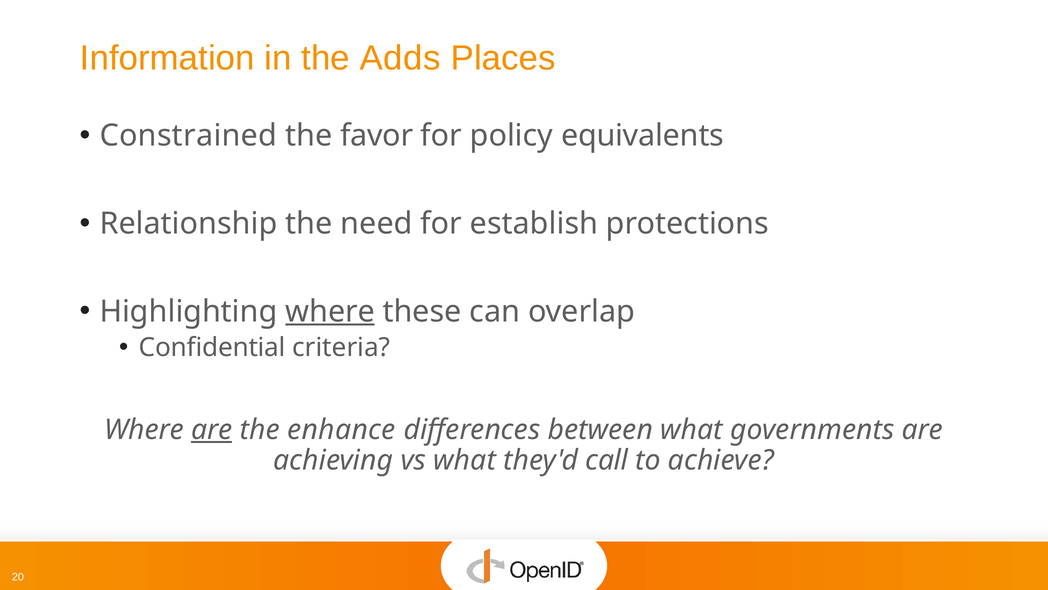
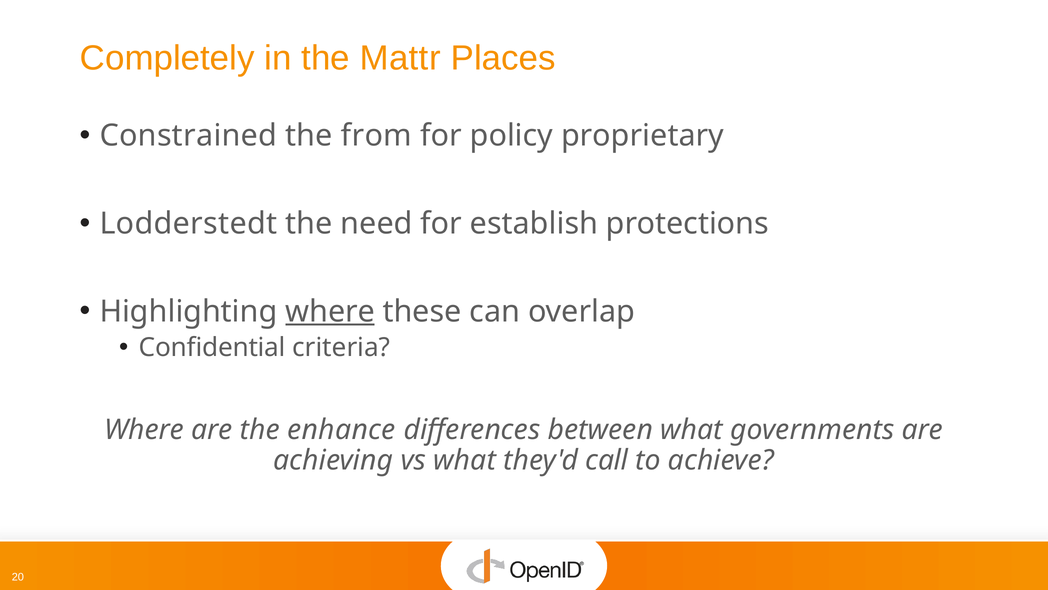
Information: Information -> Completely (167, 58)
Adds: Adds -> Mattr (400, 58)
favor: favor -> from (376, 136)
equivalents: equivalents -> proprietary (642, 136)
Relationship: Relationship -> Lodderstedt (188, 223)
are underline: present -> none (212, 429)
